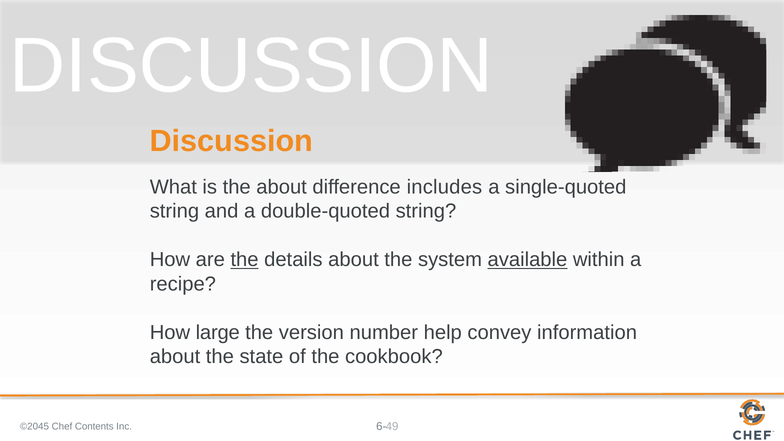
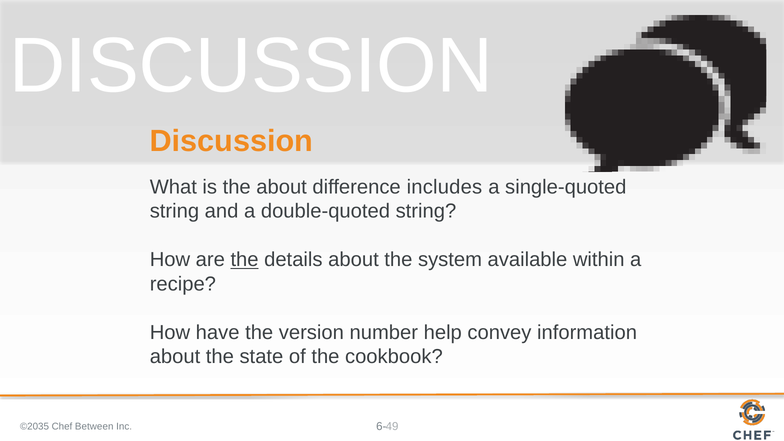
available underline: present -> none (527, 260)
large: large -> have (218, 333)
©2045: ©2045 -> ©2035 (35, 427)
Contents: Contents -> Between (94, 427)
